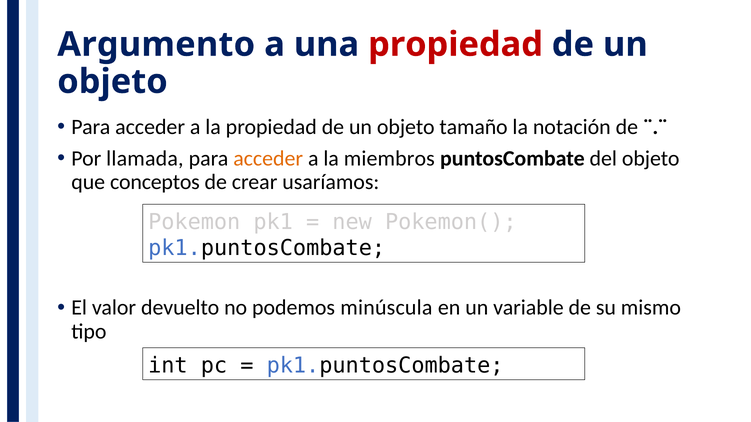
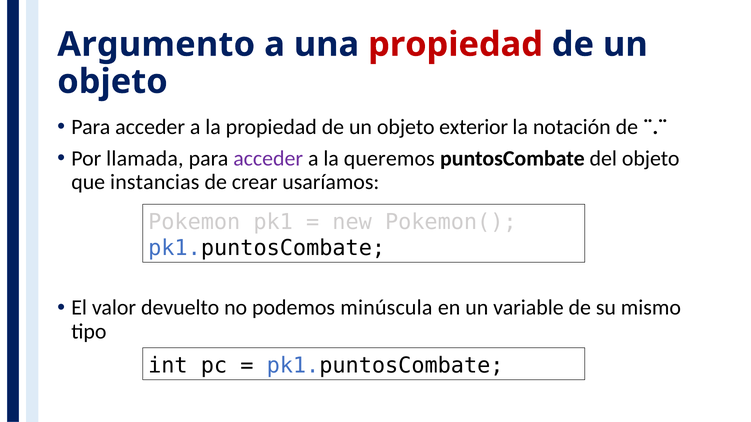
tamaño: tamaño -> exterior (474, 127)
acceder colour: orange -> purple (268, 158)
miembros: miembros -> queremos (389, 158)
conceptos: conceptos -> instancias (155, 182)
